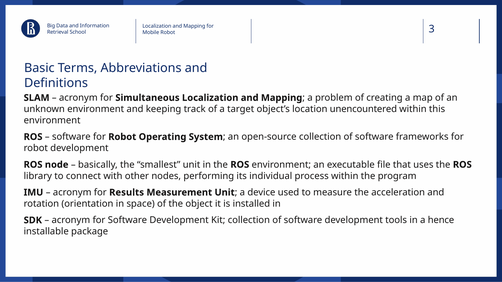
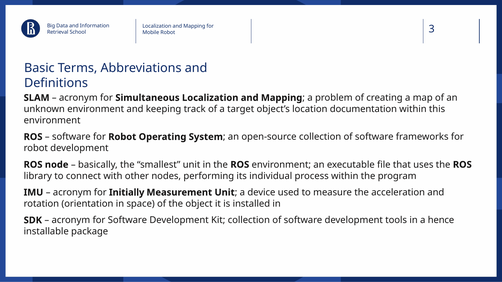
unencountered: unencountered -> documentation (363, 109)
Results: Results -> Initially (127, 193)
